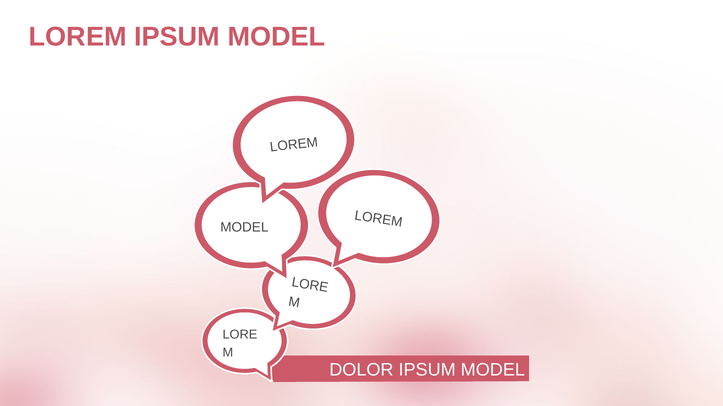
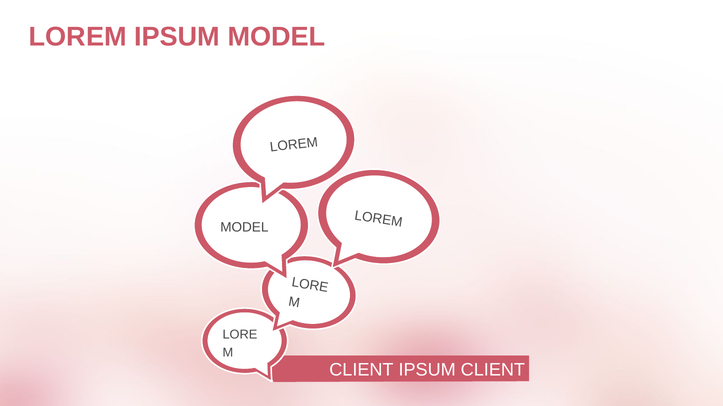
DOLOR: DOLOR -> CLIENT (361, 371)
MODEL: MODEL -> CLIENT (493, 371)
